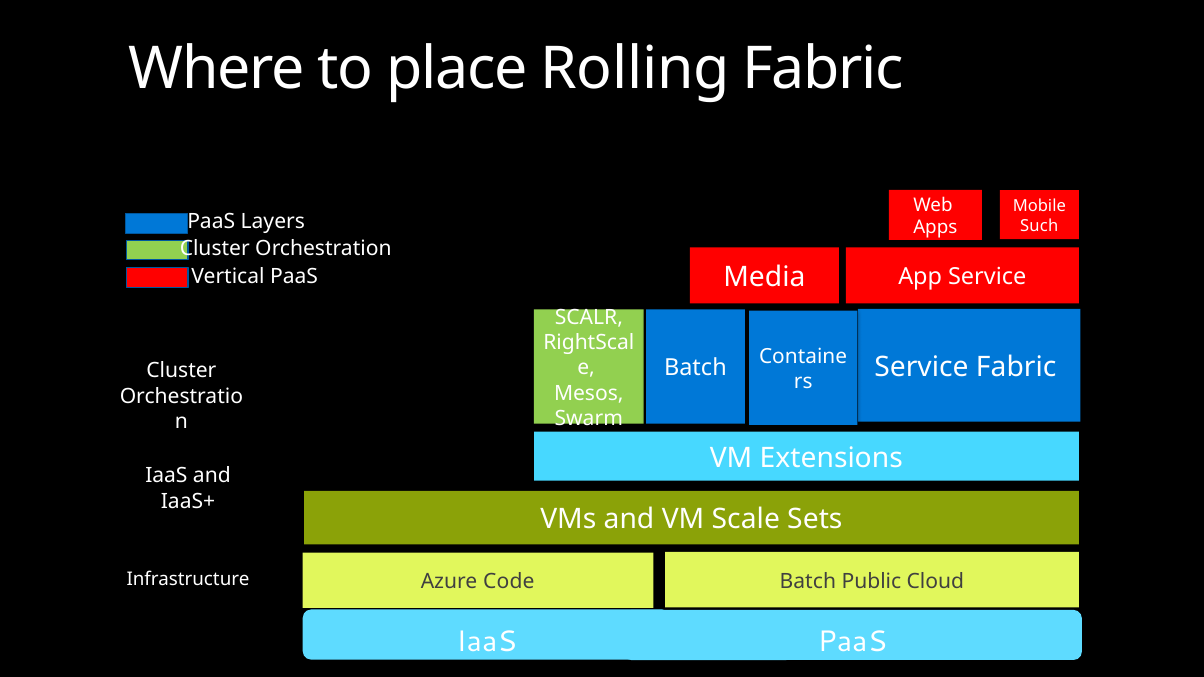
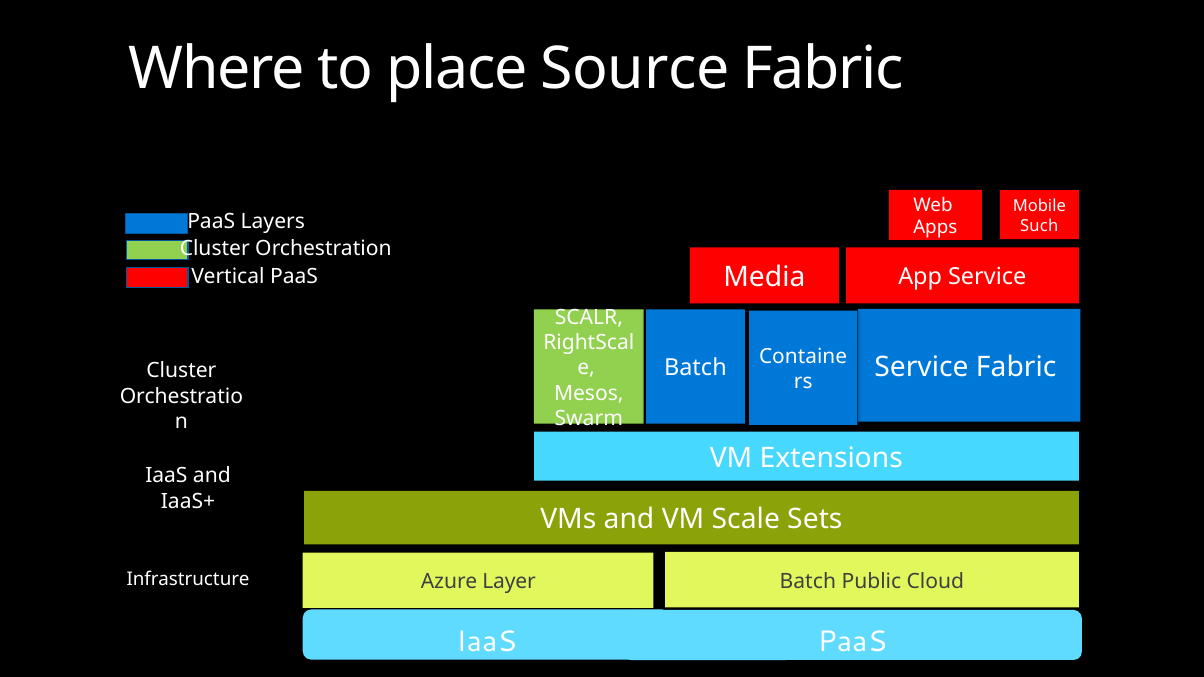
Rolling: Rolling -> Source (635, 69)
Code: Code -> Layer (509, 582)
